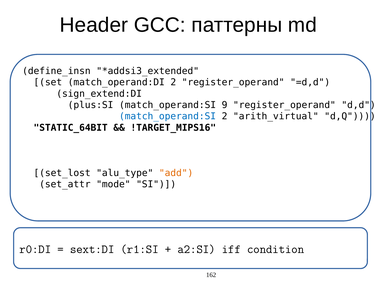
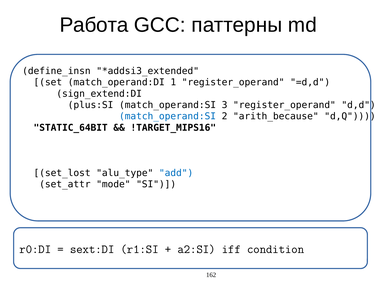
Header: Header -> Работа (94, 25)
match_operand:DI 2: 2 -> 1 (173, 82)
9: 9 -> 3 (225, 105)
arith_virtual: arith_virtual -> arith_because (276, 116)
add colour: orange -> blue (176, 173)
